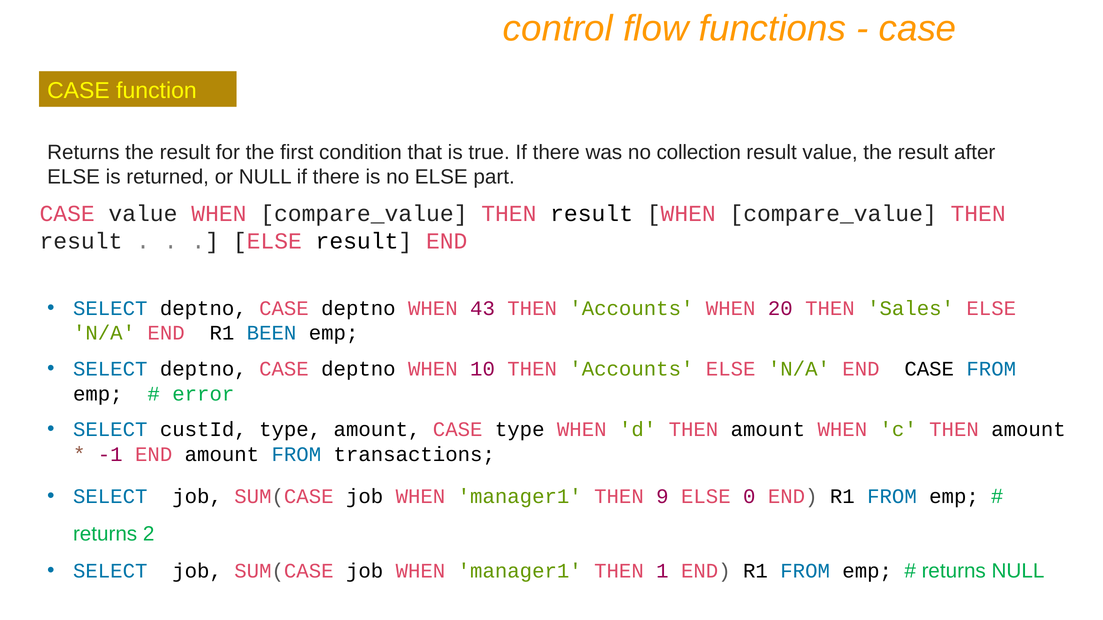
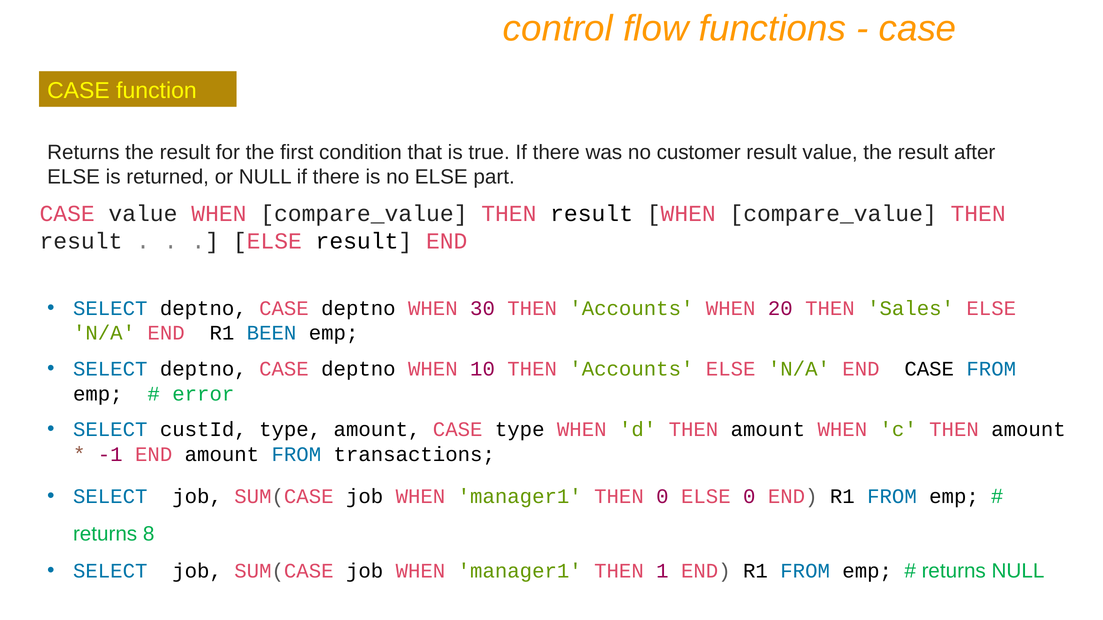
collection: collection -> customer (699, 152)
43: 43 -> 30 (483, 309)
THEN 9: 9 -> 0 (662, 497)
2: 2 -> 8 (149, 534)
